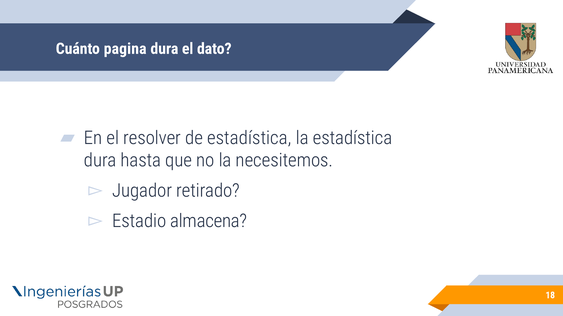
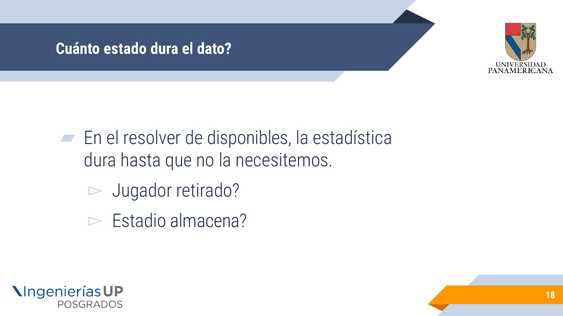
pagina: pagina -> estado (125, 49)
de estadística: estadística -> disponibles (249, 138)
